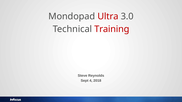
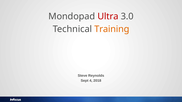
Training colour: red -> orange (112, 29)
